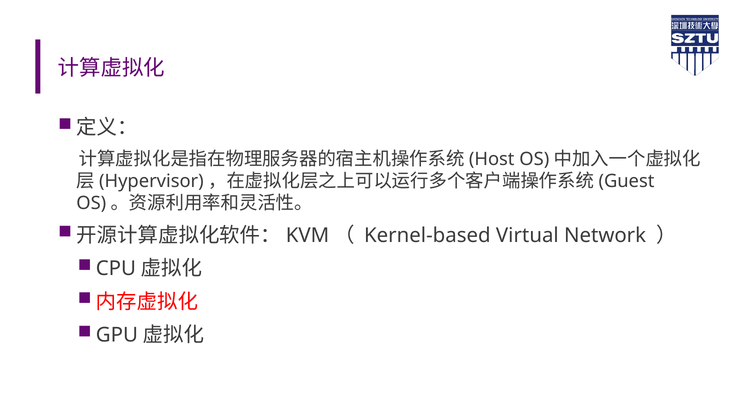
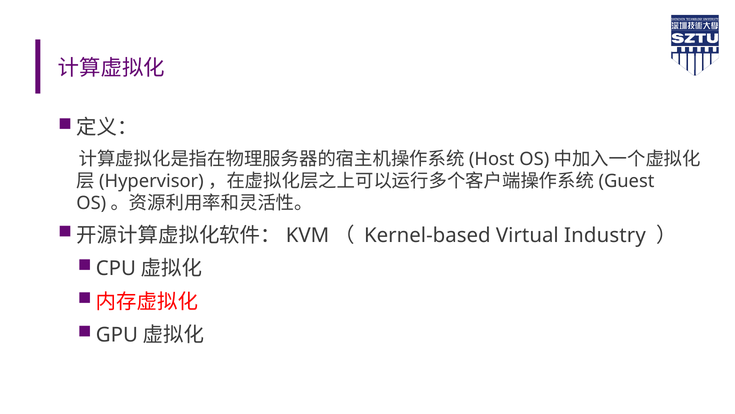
Network: Network -> Industry (605, 235)
